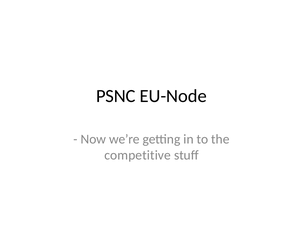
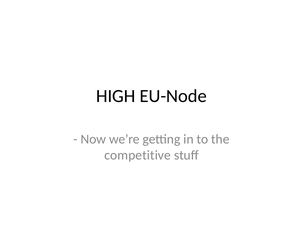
PSNC: PSNC -> HIGH (116, 96)
